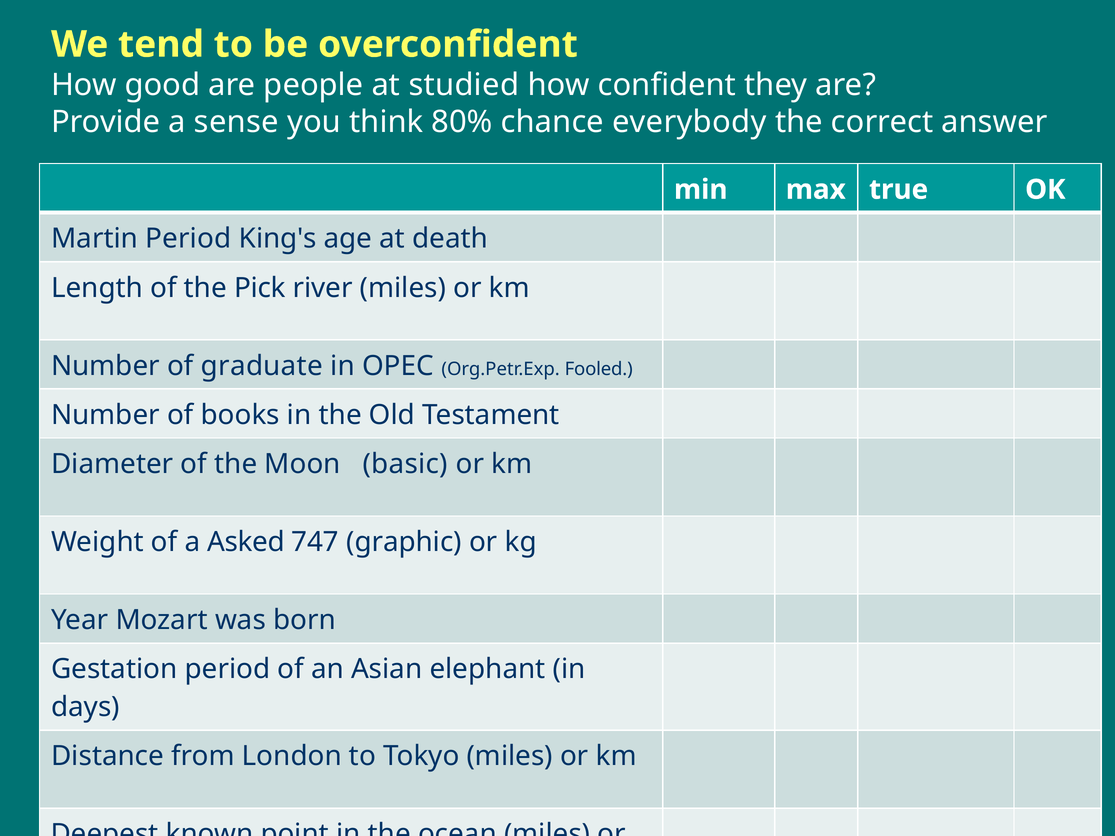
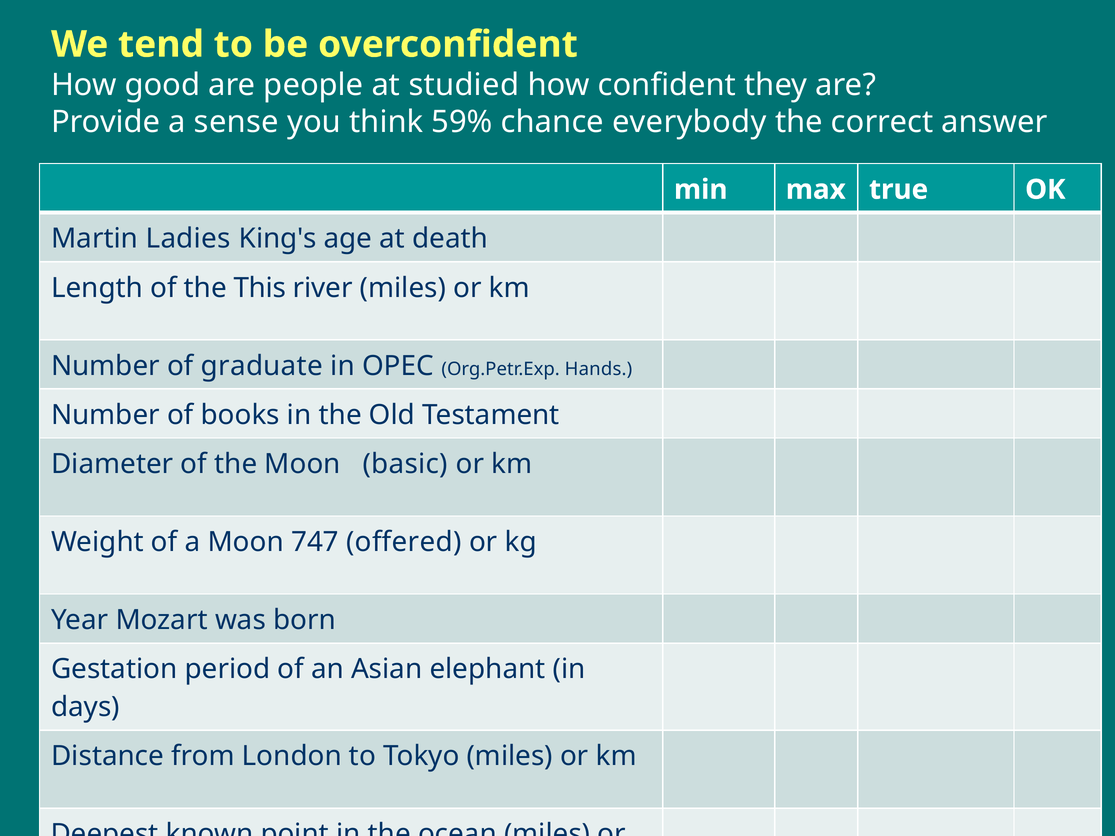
80%: 80% -> 59% (462, 122)
Martin Period: Period -> Ladies (188, 239)
Pick: Pick -> This (260, 288)
Fooled: Fooled -> Hands (599, 369)
a Asked: Asked -> Moon (246, 542)
graphic: graphic -> offered (404, 542)
